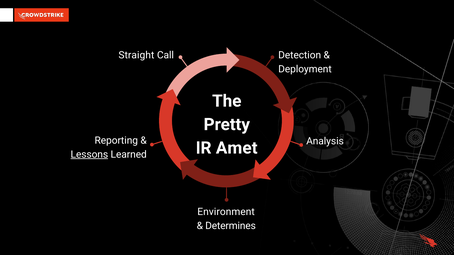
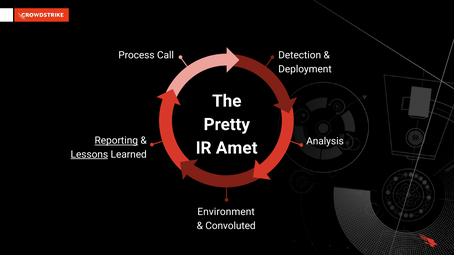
Straight: Straight -> Process (136, 55)
Reporting underline: none -> present (116, 141)
Determines: Determines -> Convoluted (231, 226)
